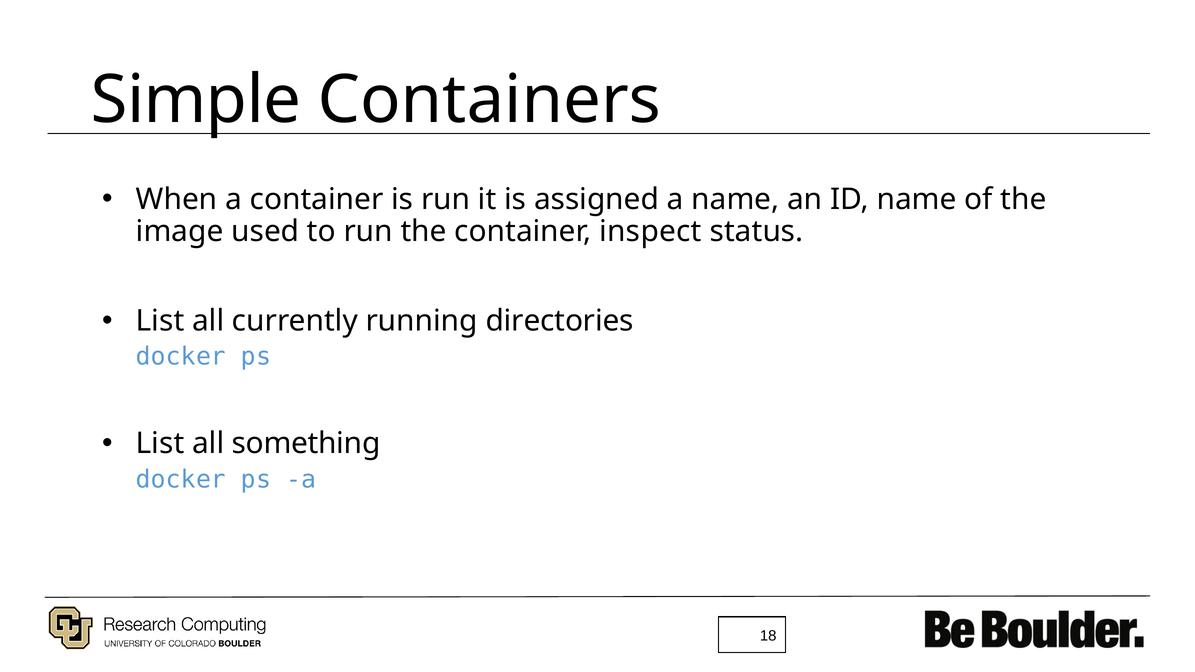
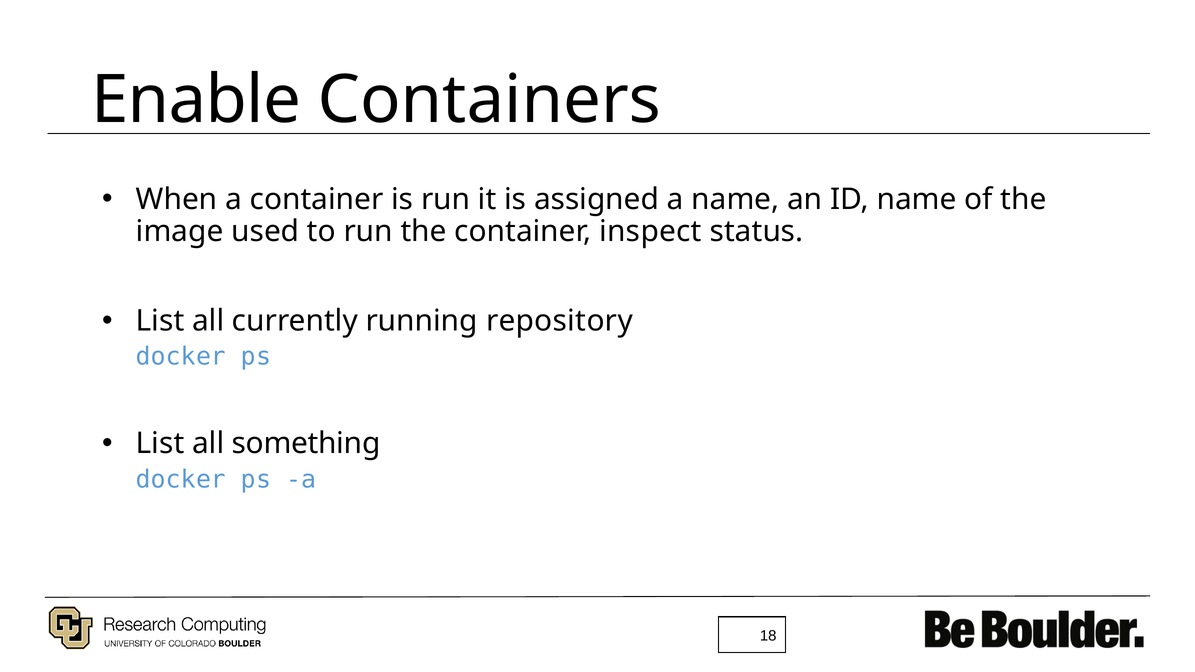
Simple: Simple -> Enable (196, 100)
directories: directories -> repository (559, 321)
